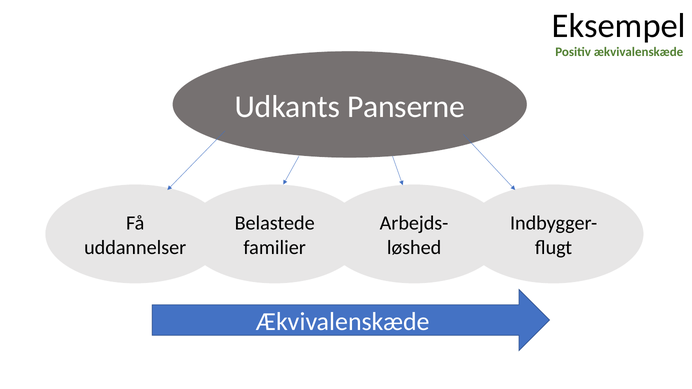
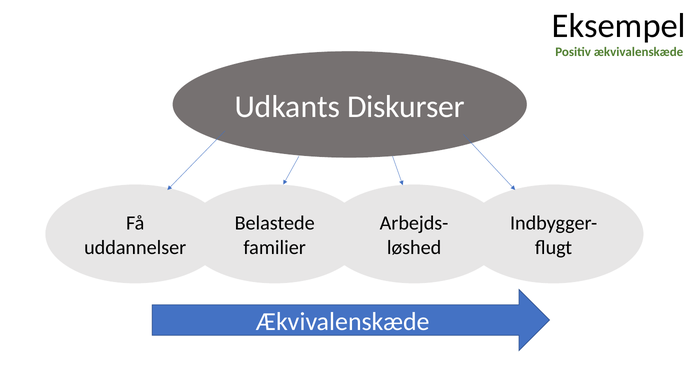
Panserne: Panserne -> Diskurser (406, 107)
